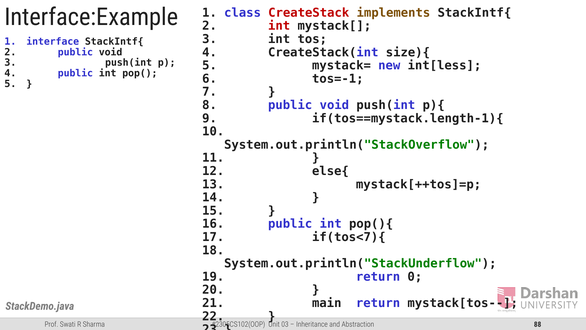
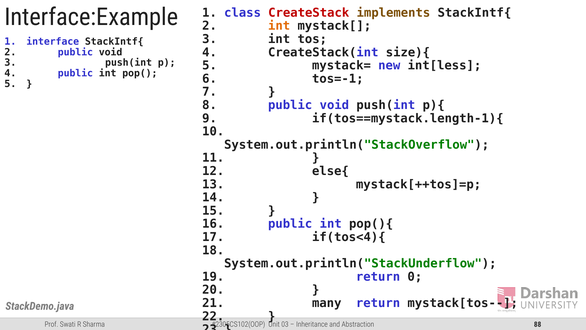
int colour: red -> orange (279, 26)
if(tos<7){: if(tos<7){ -> if(tos<4){ (349, 237)
main: main -> many (327, 303)
